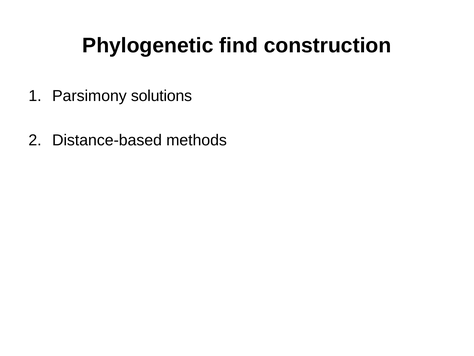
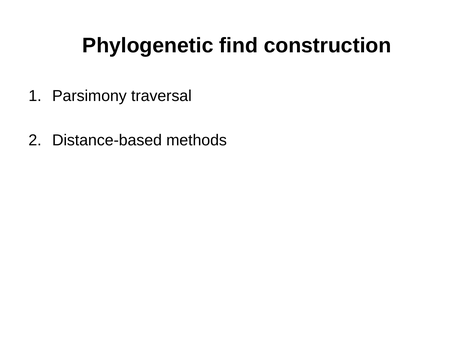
solutions: solutions -> traversal (161, 96)
